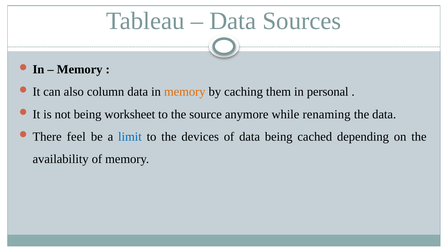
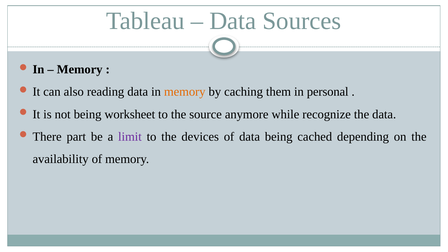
column: column -> reading (106, 92)
renaming: renaming -> recognize (327, 114)
feel: feel -> part (76, 137)
limit colour: blue -> purple (130, 137)
